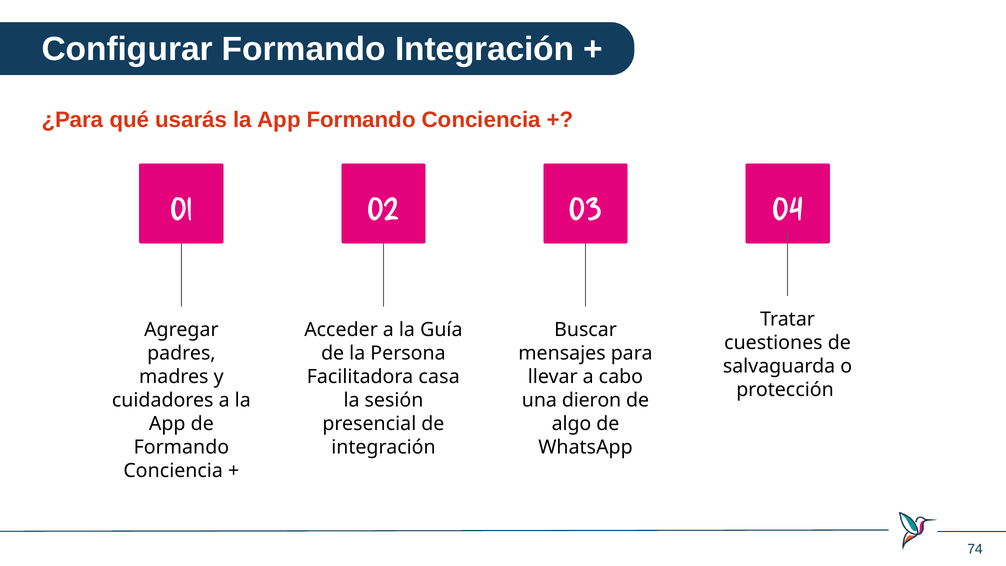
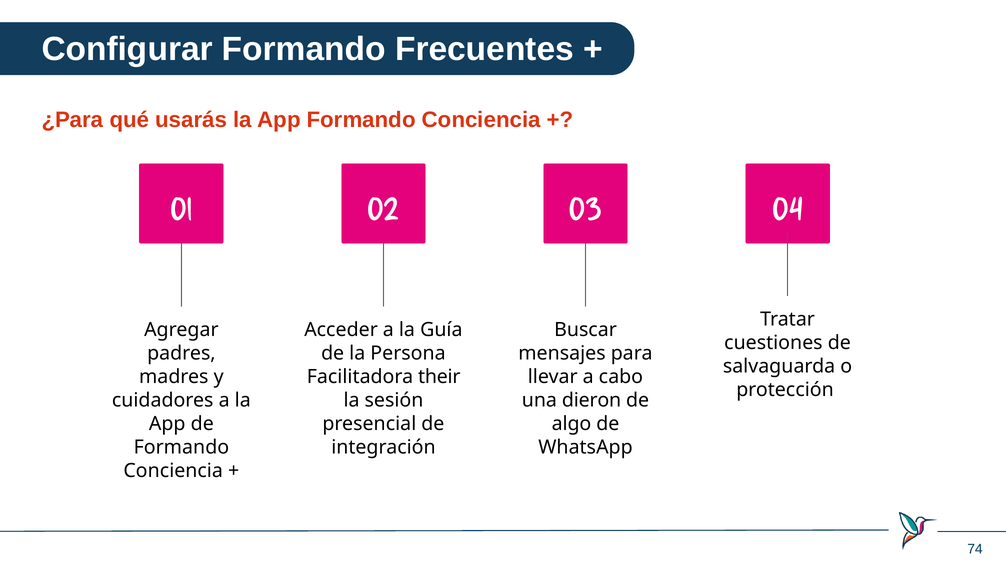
Formando Integración: Integración -> Frecuentes (485, 49)
casa: casa -> their (439, 377)
